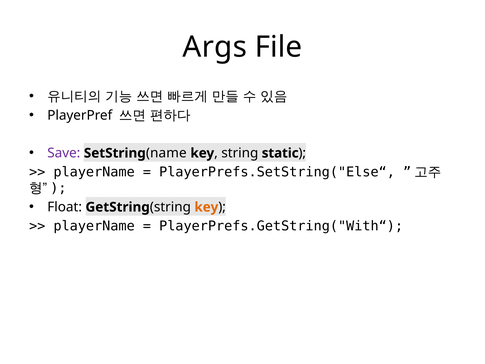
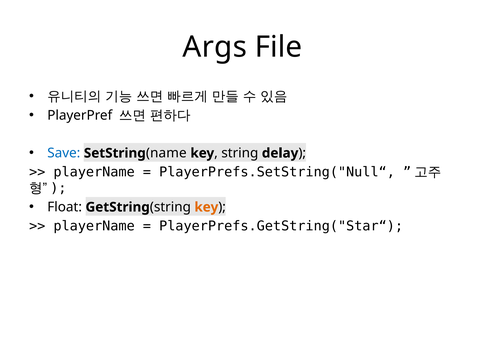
Save colour: purple -> blue (64, 153)
static: static -> delay (280, 153)
PlayerPrefs.SetString("Else“: PlayerPrefs.SetString("Else“ -> PlayerPrefs.SetString("Null“ (277, 172)
PlayerPrefs.GetString("With“: PlayerPrefs.GetString("With“ -> PlayerPrefs.GetString("Star“ (281, 226)
